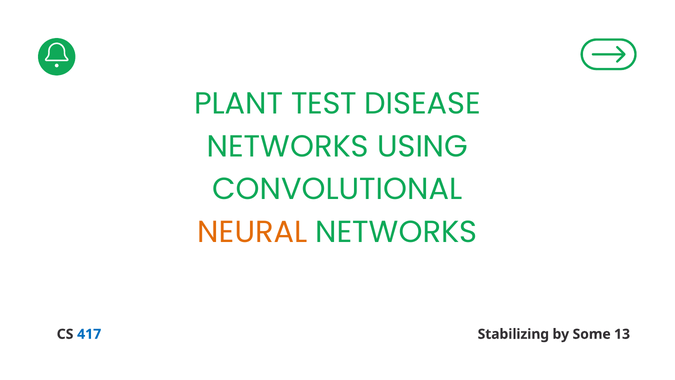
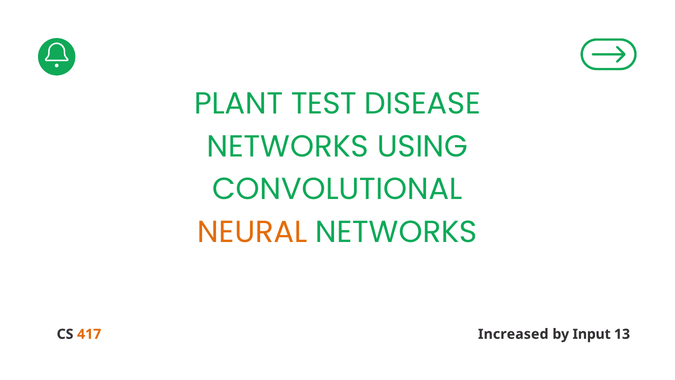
417 colour: blue -> orange (89, 334)
Stabilizing: Stabilizing -> Increased (513, 334)
Some: Some -> Input (592, 334)
